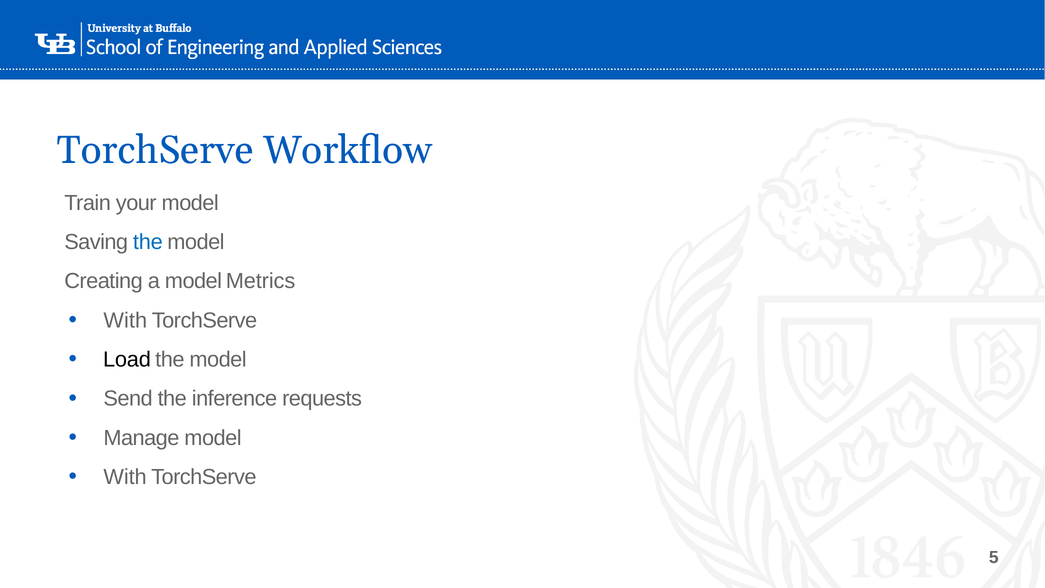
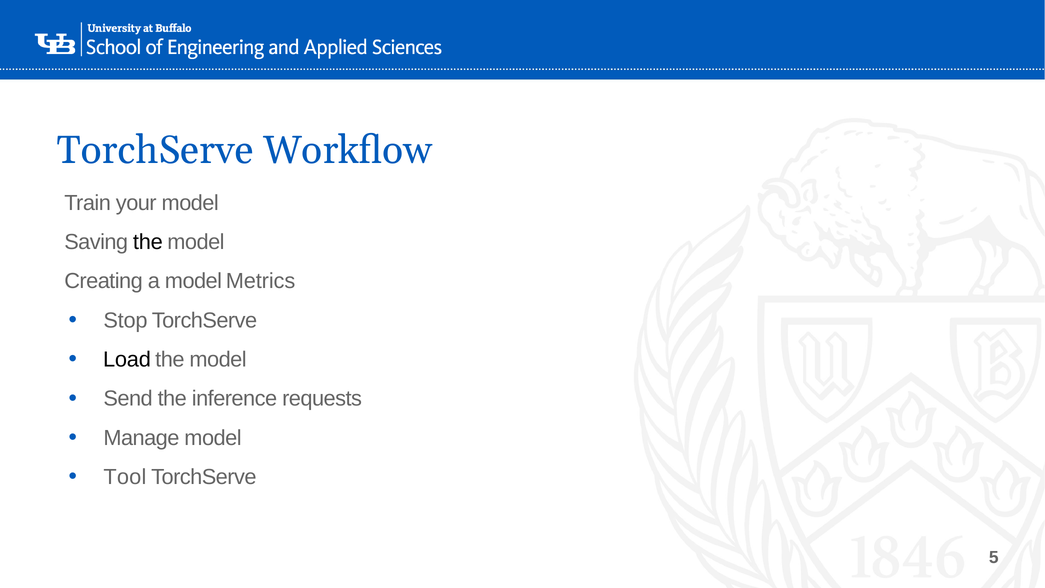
the colour: blue -> black (148, 242)
With: With -> Stop (125, 320)
With: With -> Tool (125, 477)
